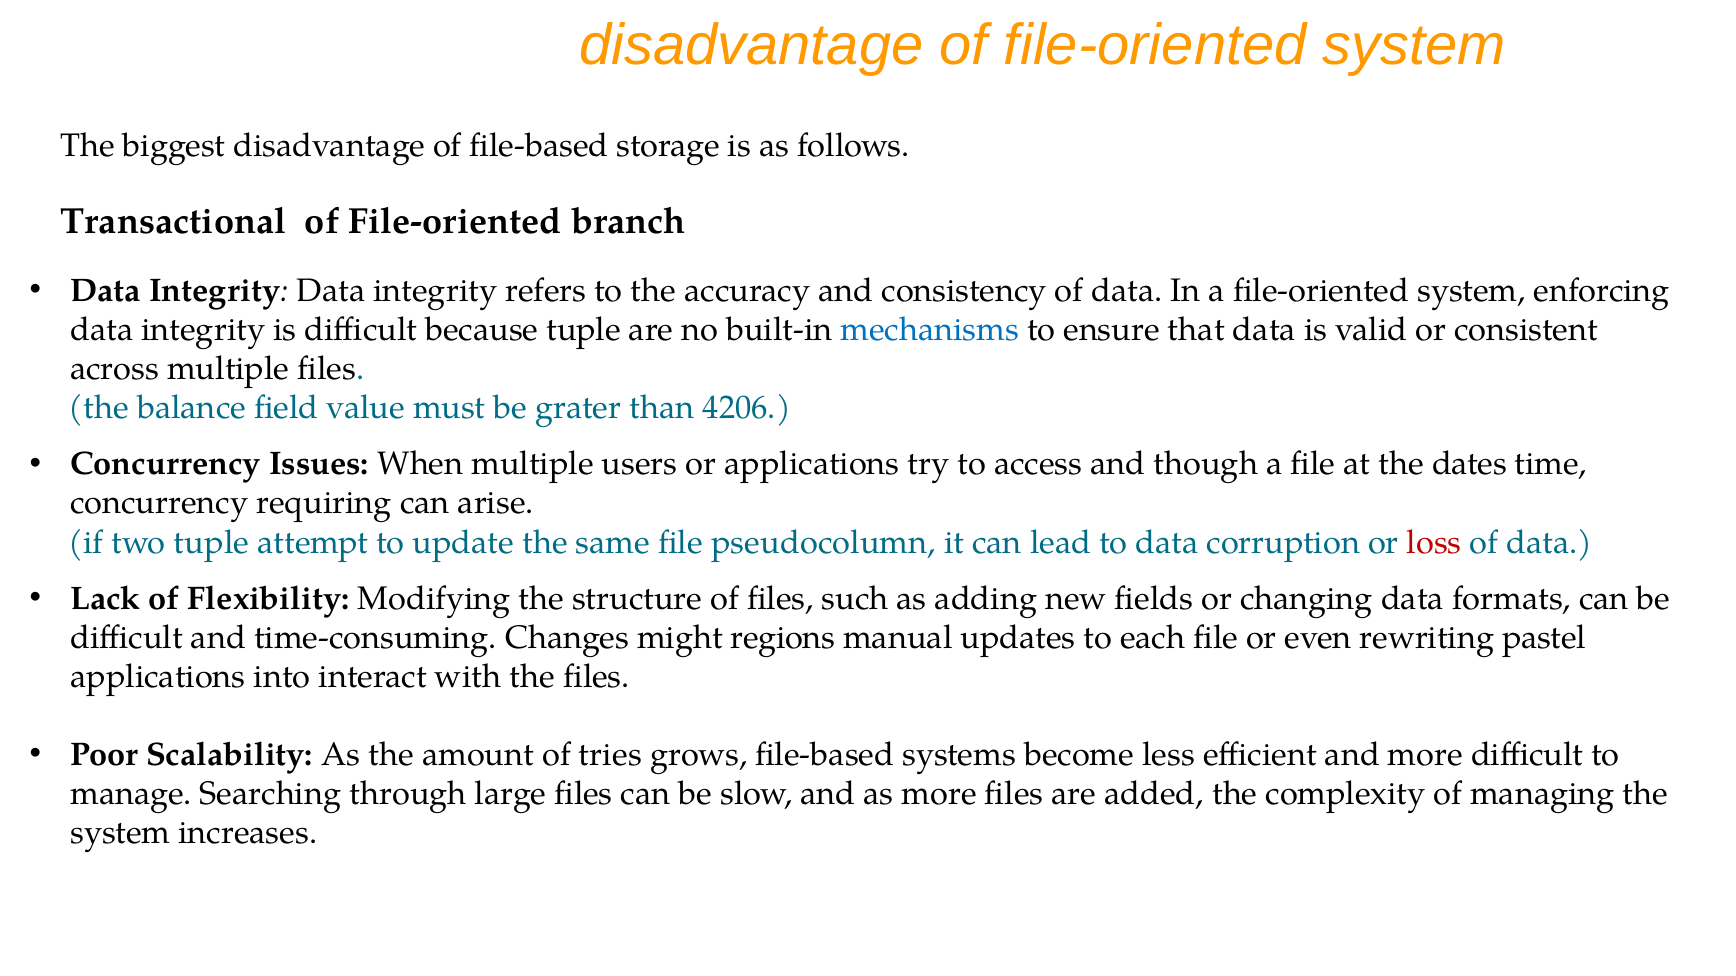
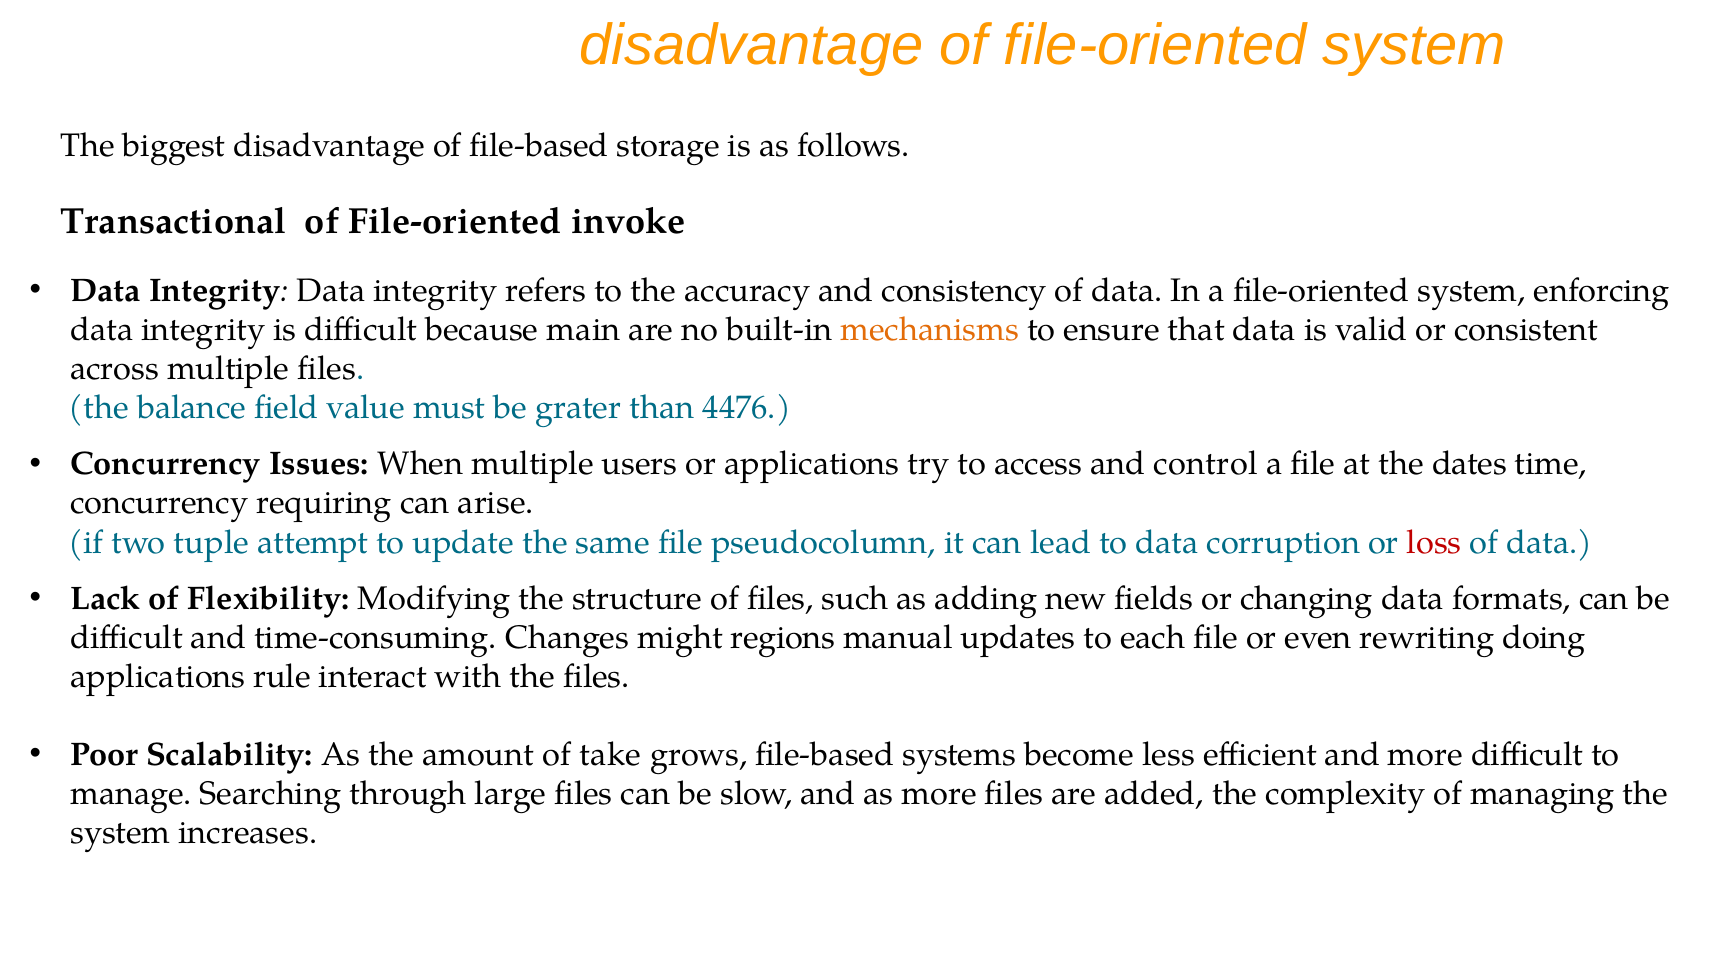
branch: branch -> invoke (628, 222)
because tuple: tuple -> main (584, 330)
mechanisms colour: blue -> orange (930, 330)
4206: 4206 -> 4476 (747, 408)
though: though -> control (1206, 464)
pastel: pastel -> doing (1544, 638)
into: into -> rule (282, 677)
tries: tries -> take (610, 755)
